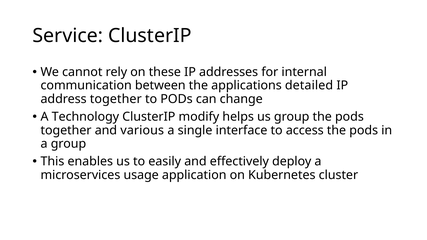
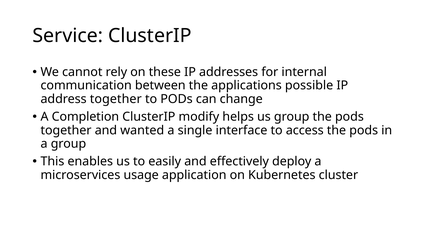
detailed: detailed -> possible (309, 86)
Technology: Technology -> Completion (85, 117)
various: various -> wanted (142, 130)
